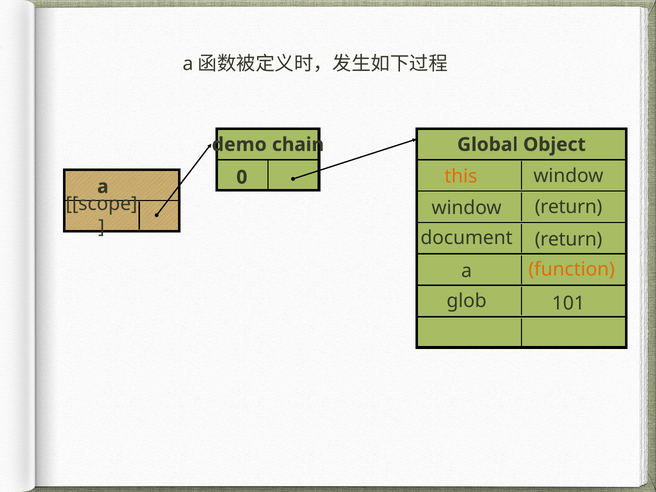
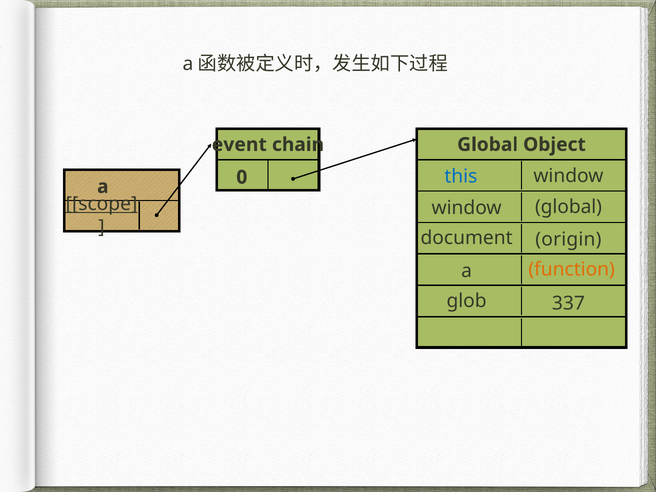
demo: demo -> event (239, 145)
this colour: orange -> blue (461, 177)
scope underline: none -> present (102, 204)
window return: return -> global (569, 207)
document return: return -> origin (568, 239)
101: 101 -> 337 (568, 304)
